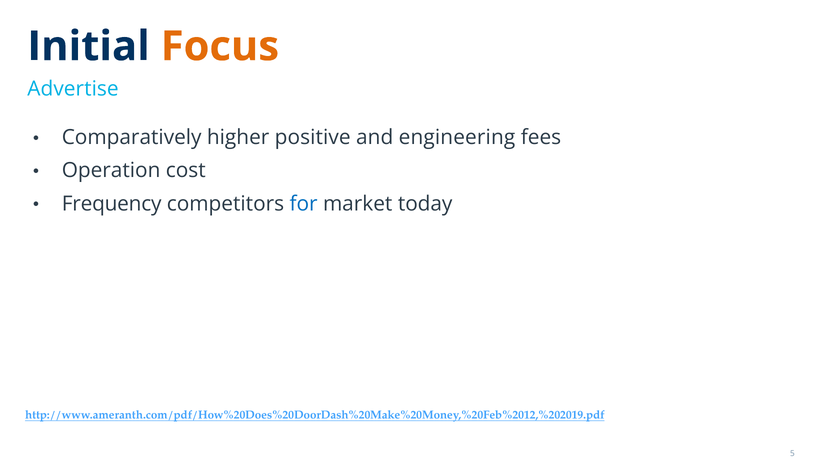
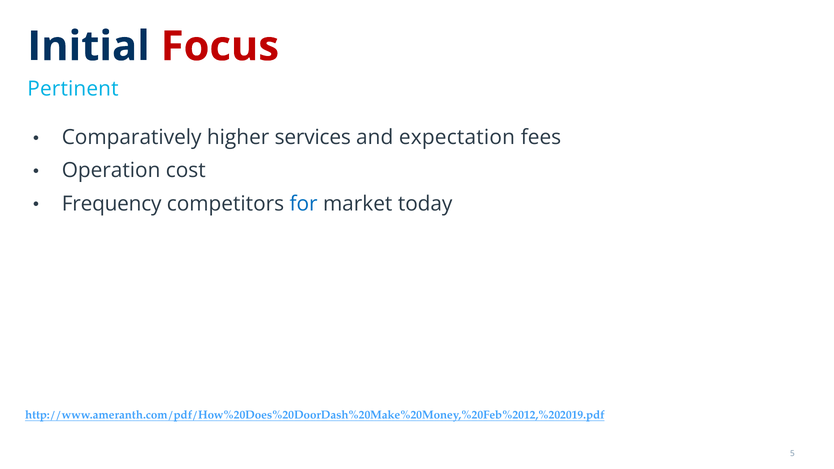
Focus colour: orange -> red (220, 46)
Advertise: Advertise -> Pertinent (73, 89)
positive: positive -> services (313, 138)
engineering: engineering -> expectation (457, 138)
